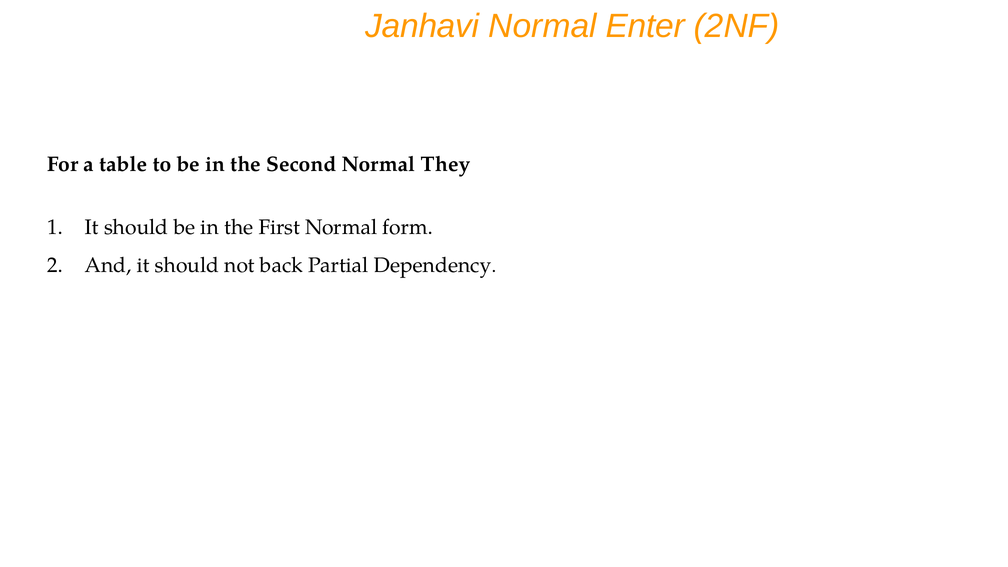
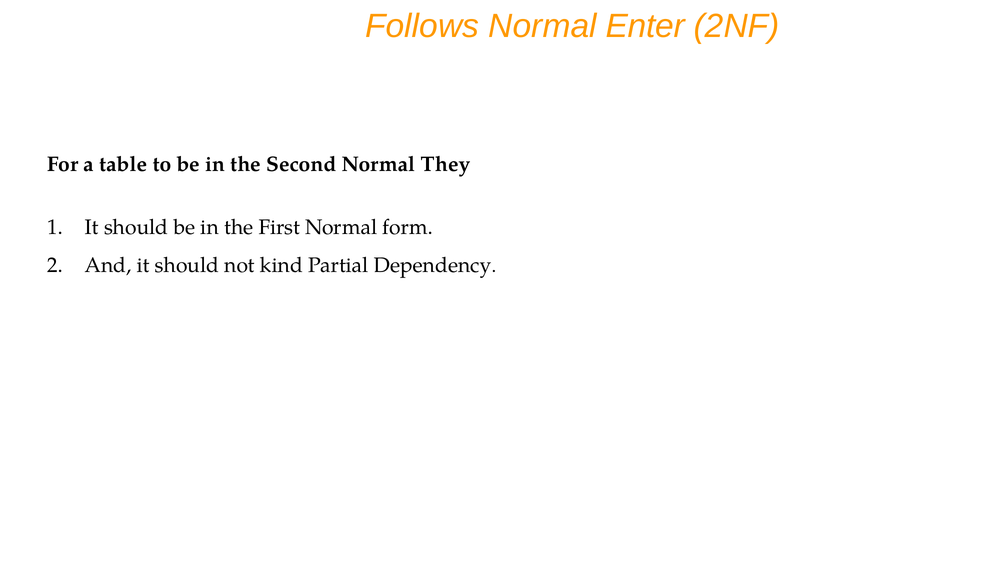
Janhavi: Janhavi -> Follows (422, 26)
back: back -> kind (282, 265)
